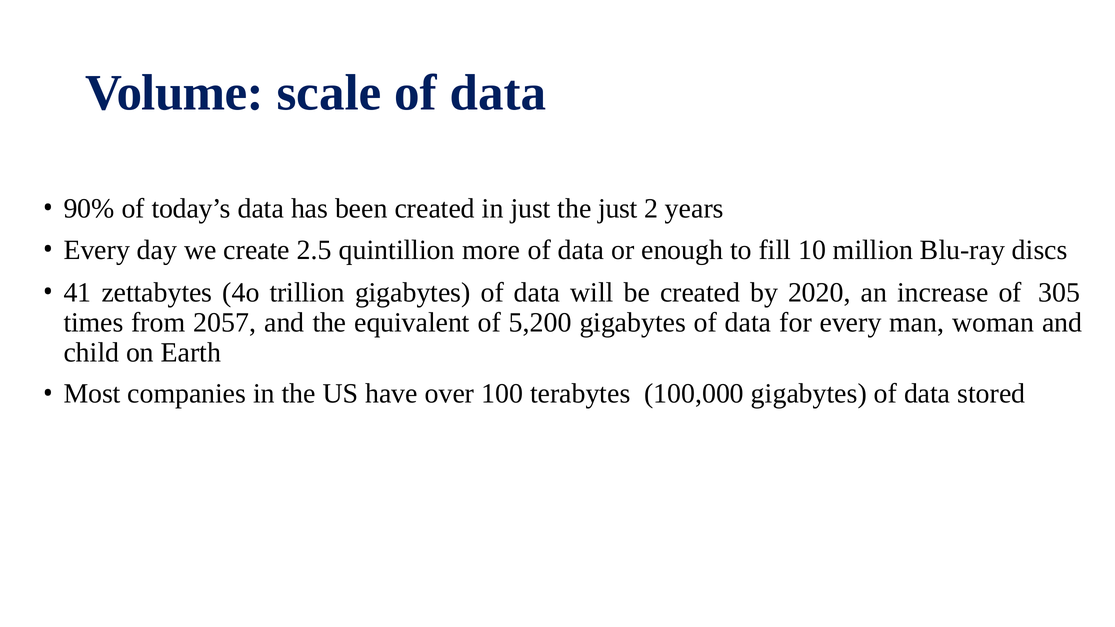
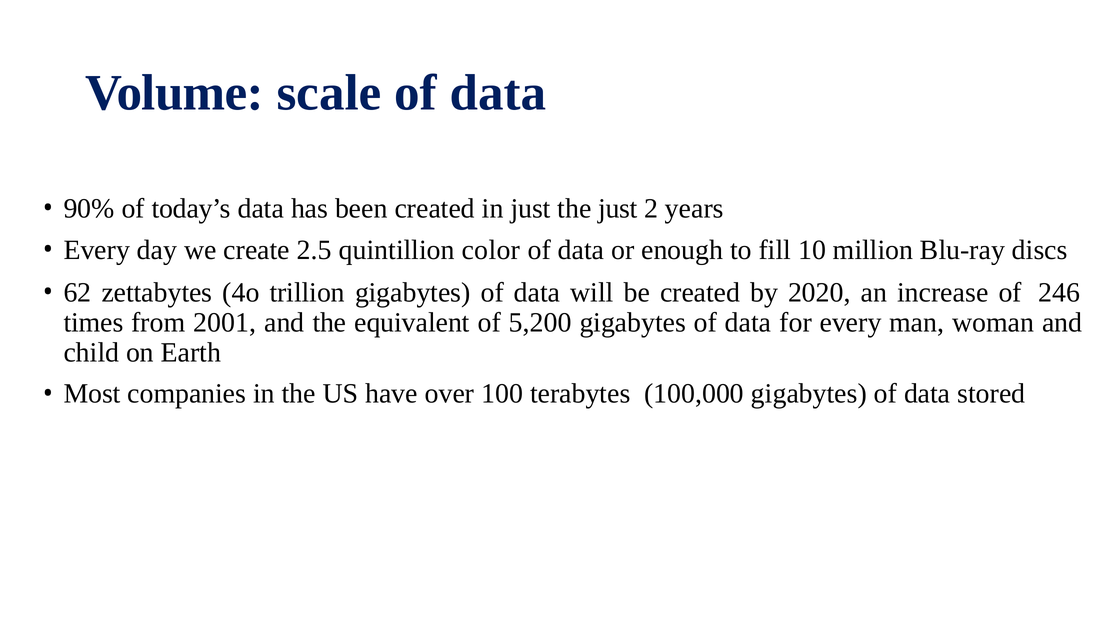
more: more -> color (491, 250)
41: 41 -> 62 (77, 292)
305: 305 -> 246 (1059, 292)
2057: 2057 -> 2001 (225, 322)
